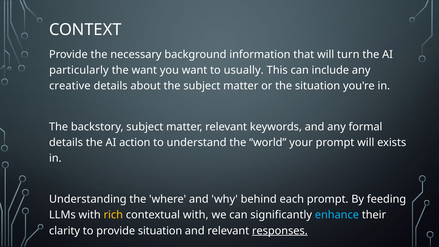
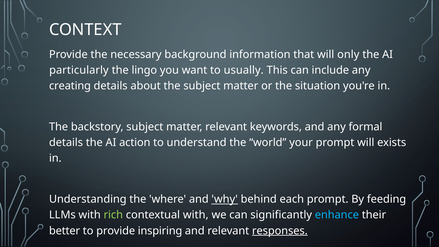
turn: turn -> only (348, 54)
the want: want -> lingo (144, 70)
creative: creative -> creating (70, 86)
why underline: none -> present (225, 199)
rich colour: yellow -> light green (113, 215)
clarity: clarity -> better (65, 231)
provide situation: situation -> inspiring (160, 231)
